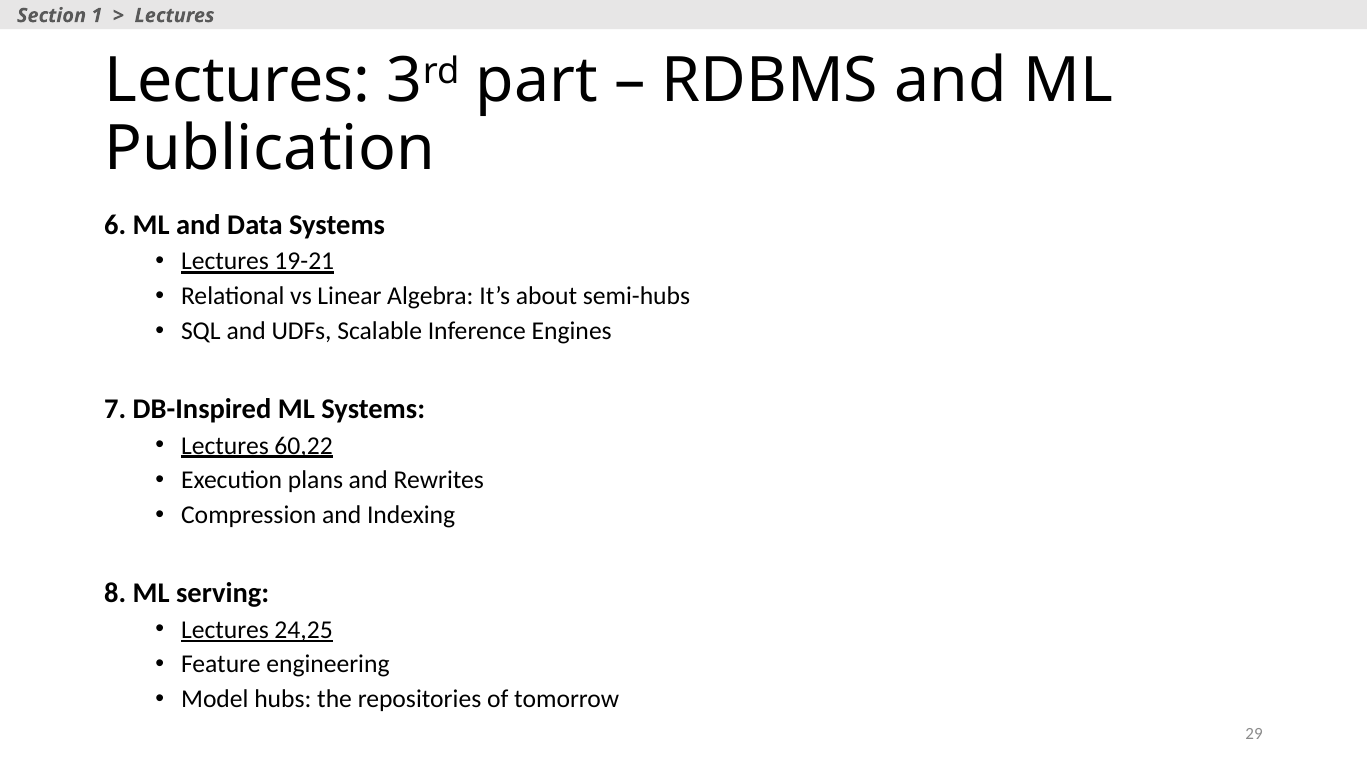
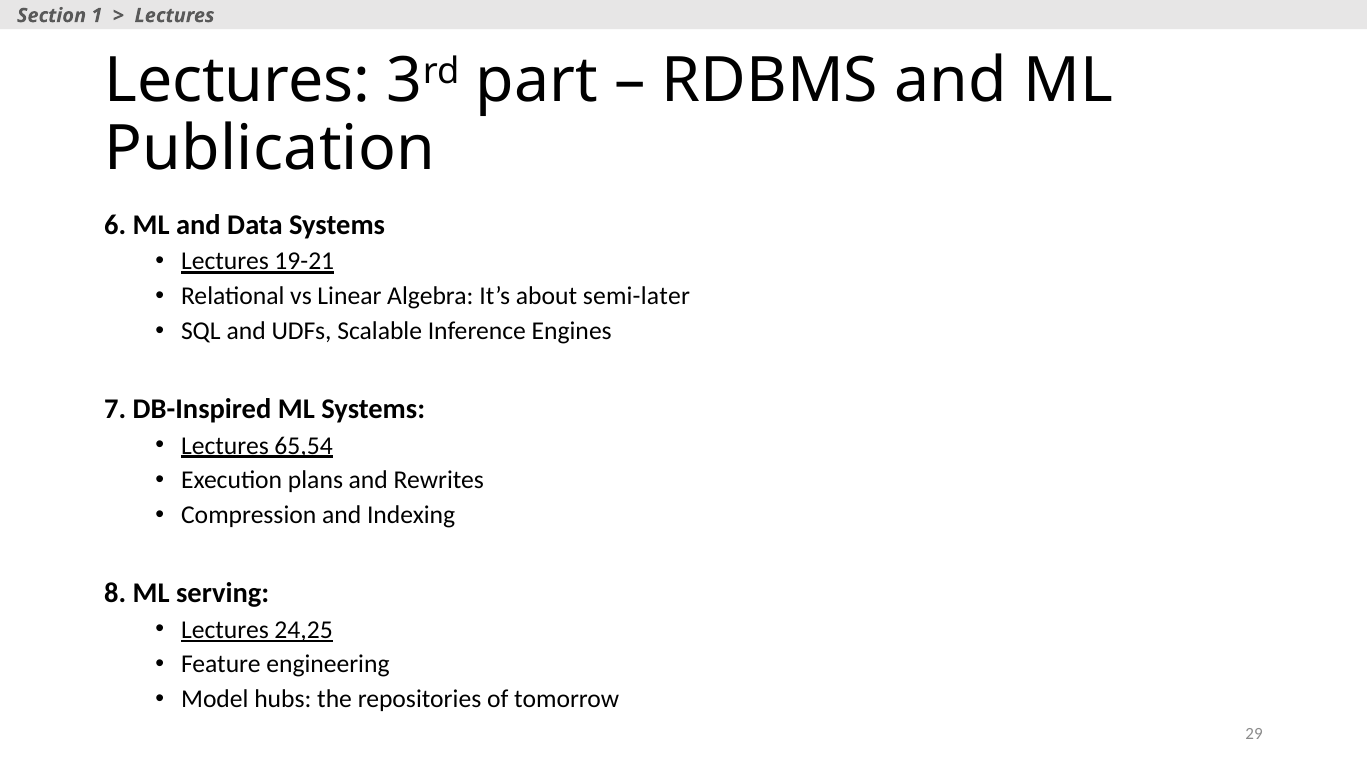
semi-hubs: semi-hubs -> semi-later (636, 296)
60,22: 60,22 -> 65,54 (304, 446)
